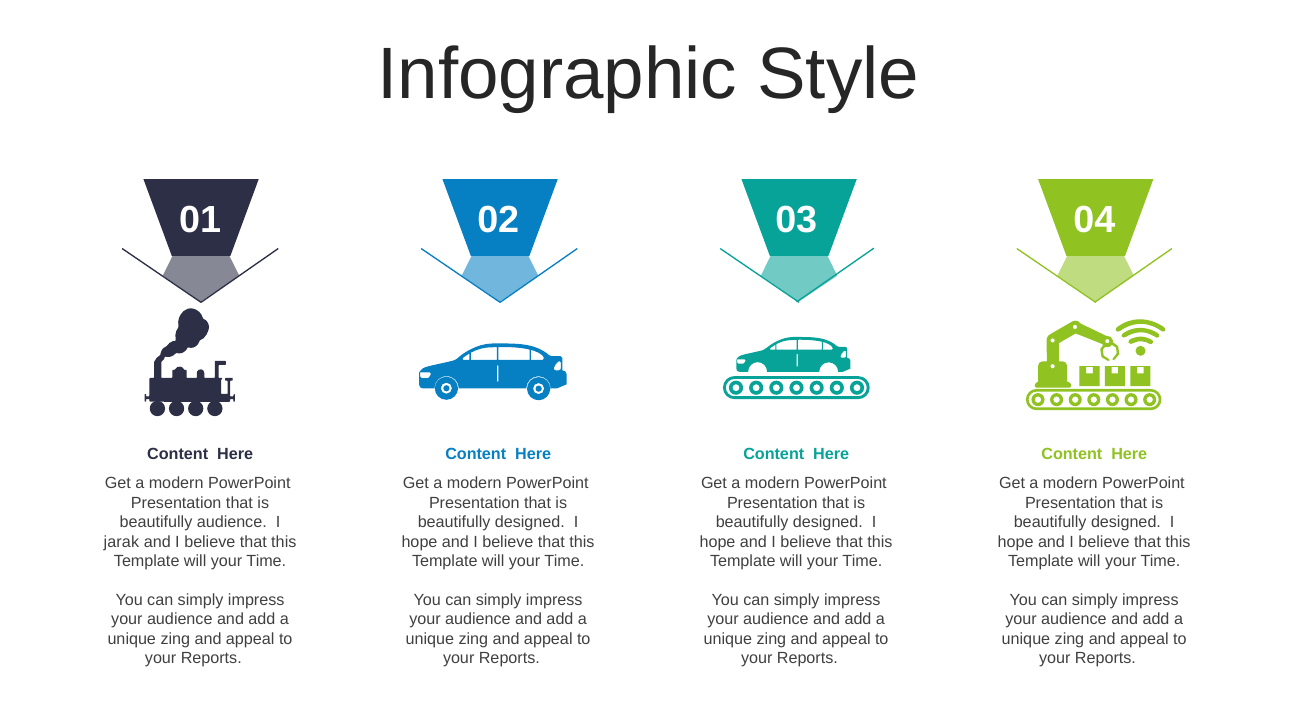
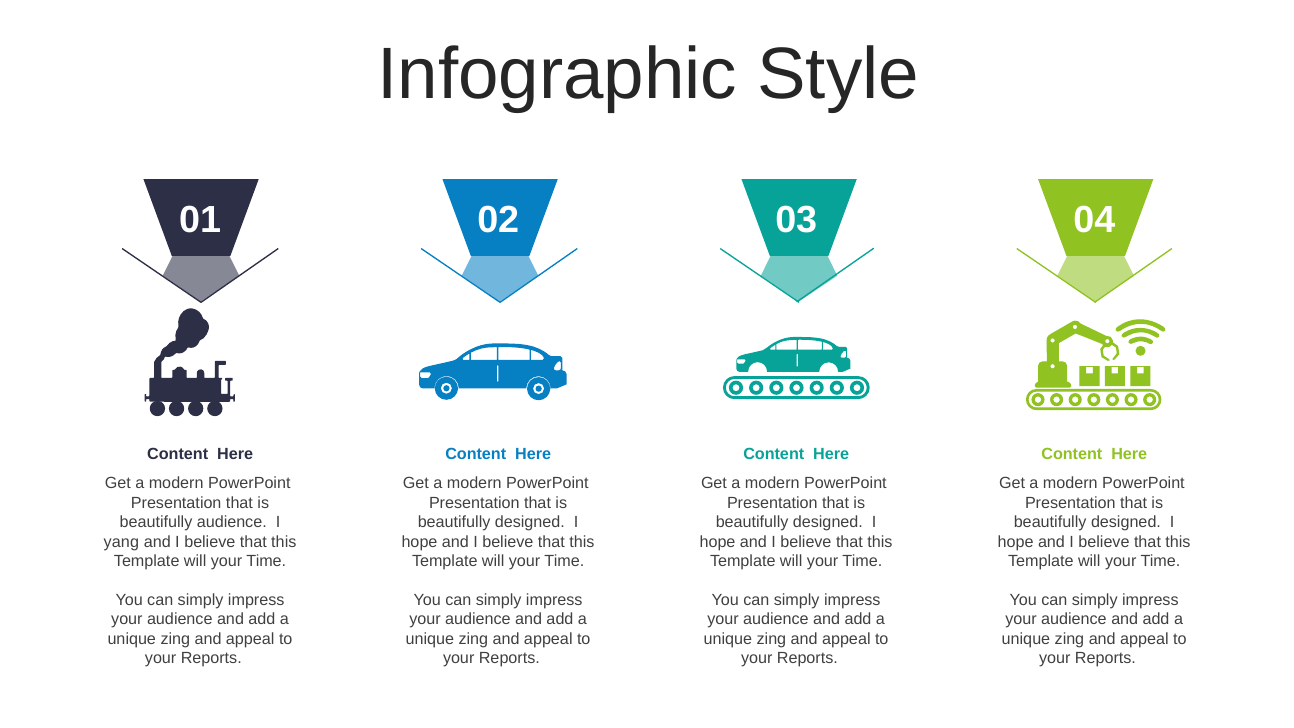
jarak: jarak -> yang (121, 542)
